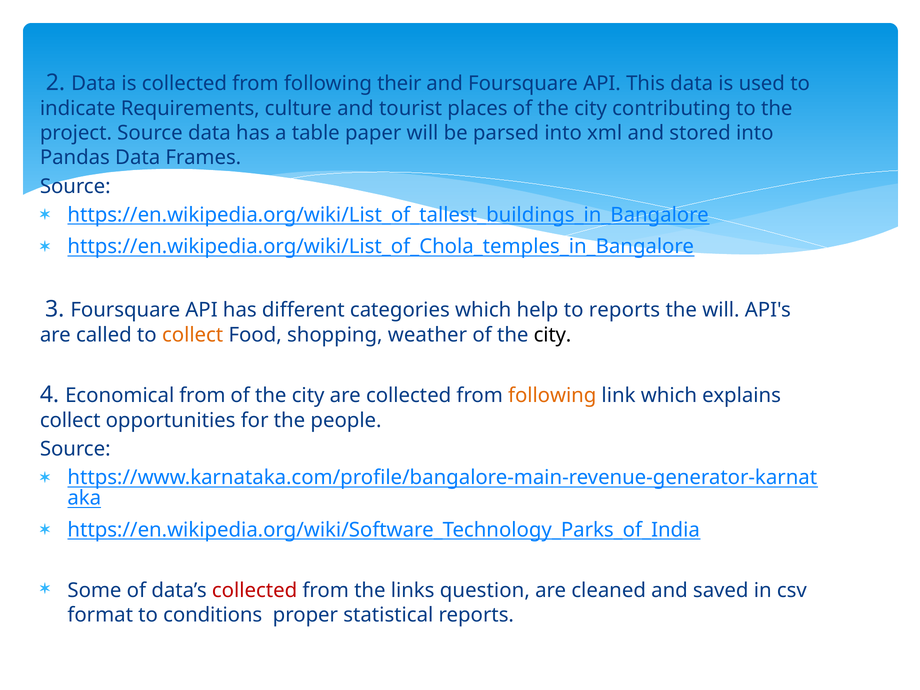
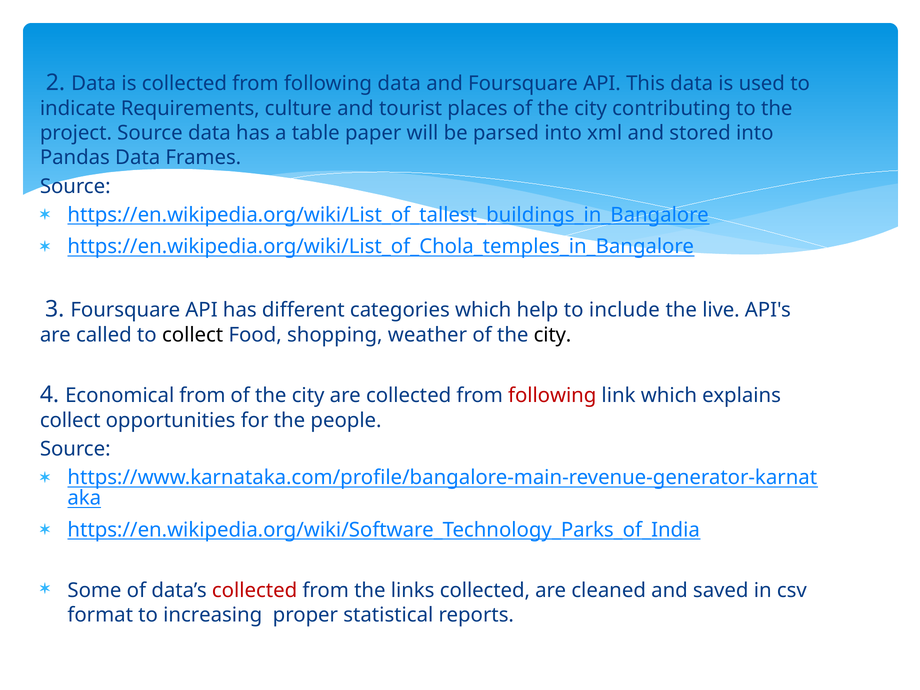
following their: their -> data (399, 84)
to reports: reports -> include (624, 310)
the will: will -> live (721, 310)
collect colour: orange -> black (193, 335)
following colour: orange -> red (552, 395)
links question: question -> collected (485, 590)
conditions: conditions -> increasing (213, 615)
